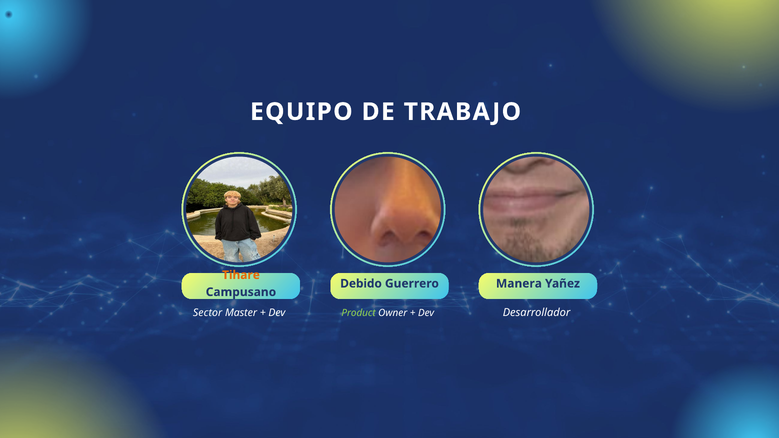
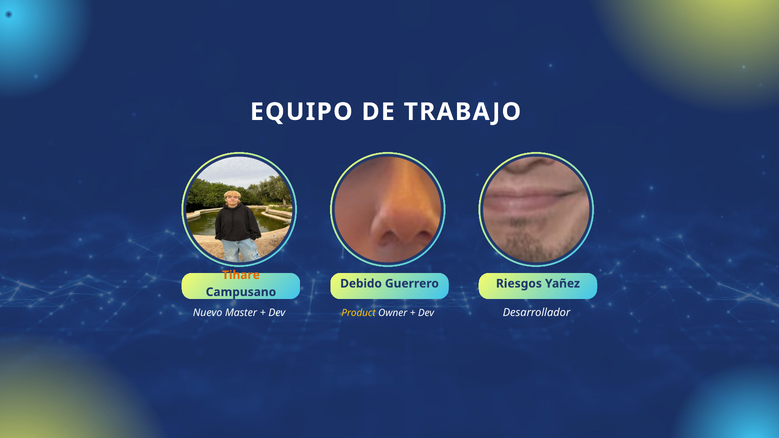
Manera: Manera -> Riesgos (519, 284)
Sector: Sector -> Nuevo (208, 313)
Product colour: light green -> yellow (359, 313)
